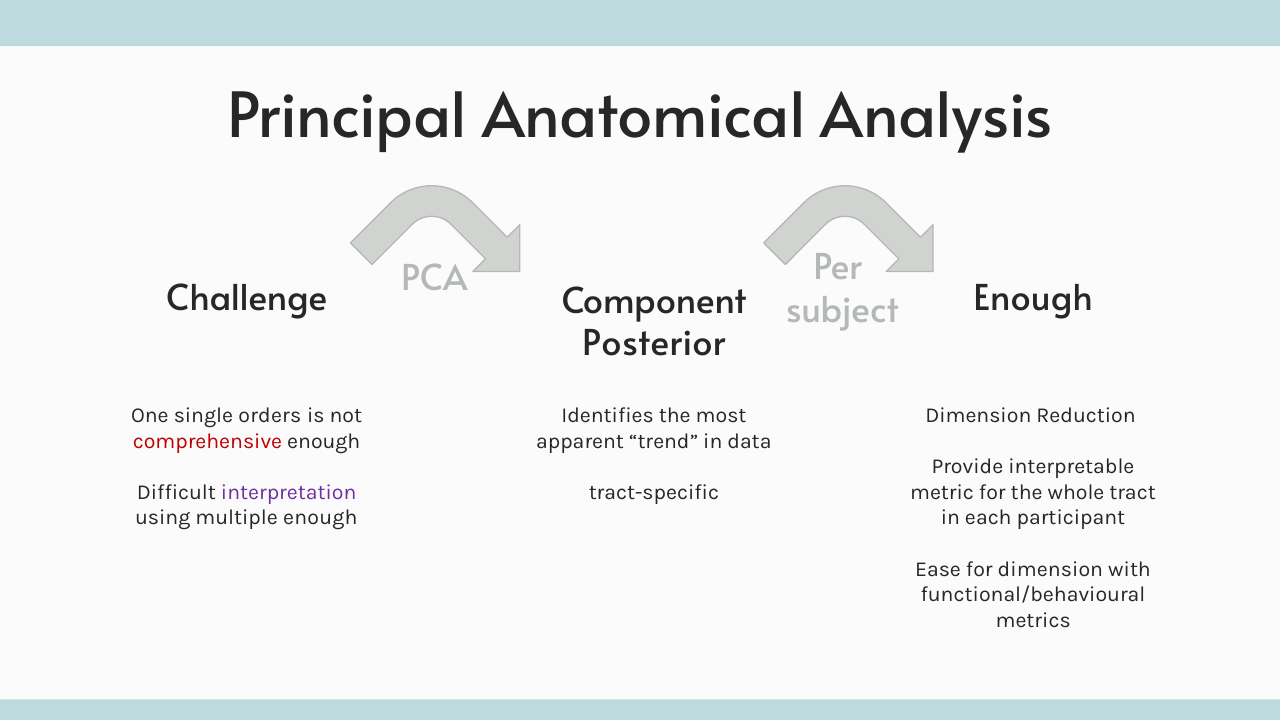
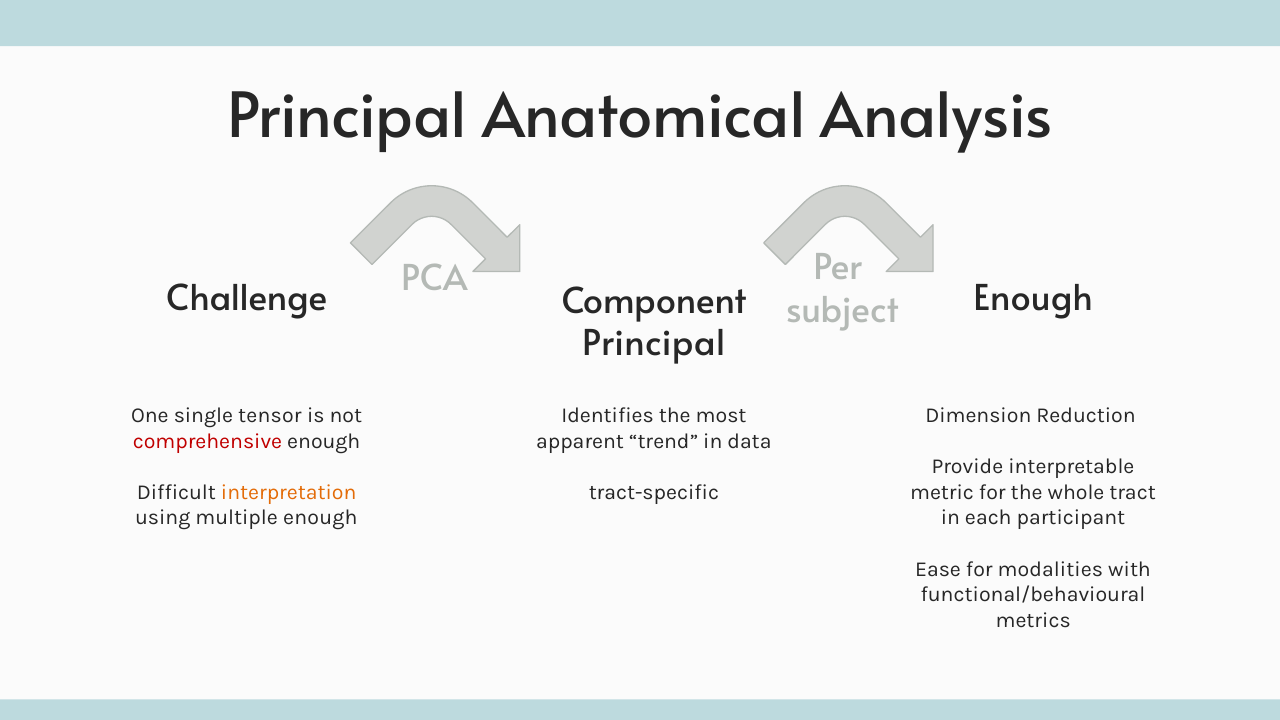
Posterior: Posterior -> Principal (654, 344)
orders: orders -> tensor (270, 415)
interpretation colour: purple -> orange (289, 492)
for dimension: dimension -> modalities (1050, 569)
